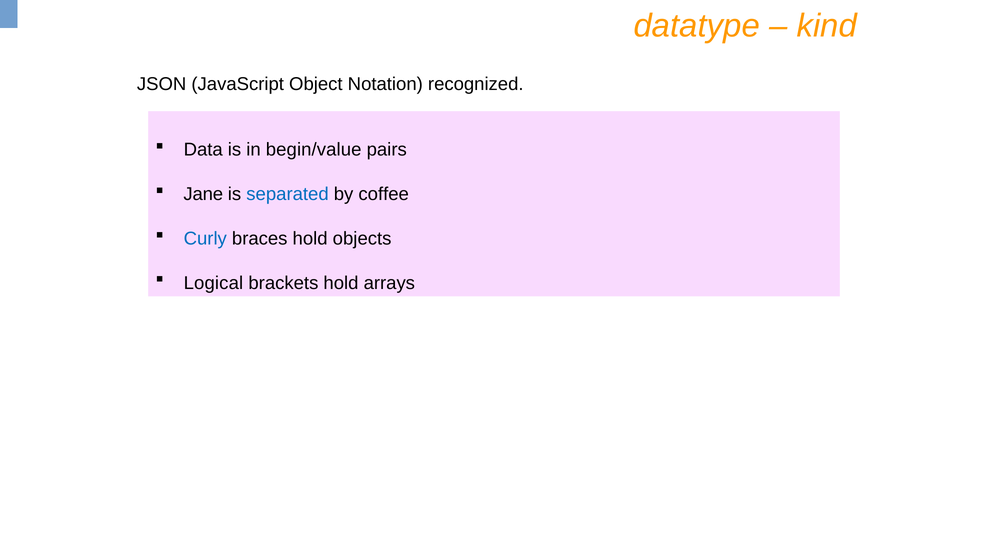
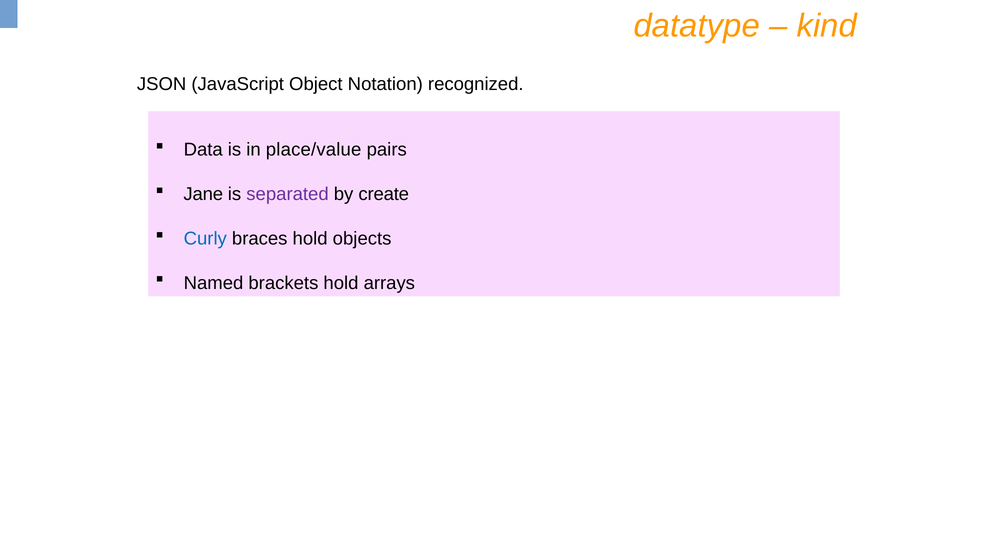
begin/value: begin/value -> place/value (314, 149)
separated colour: blue -> purple (288, 194)
coffee: coffee -> create (384, 194)
Logical: Logical -> Named (214, 283)
